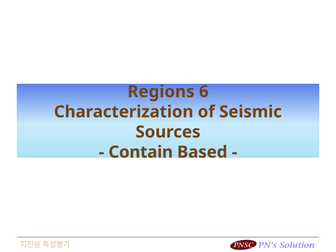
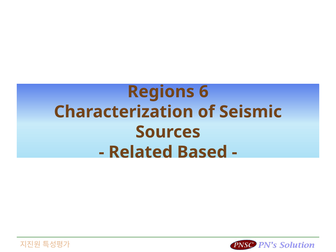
Contain: Contain -> Related (141, 152)
